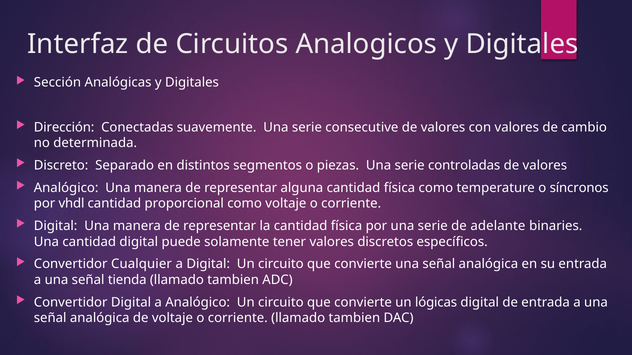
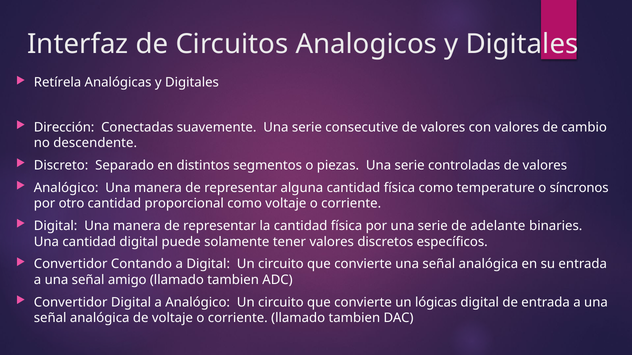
Sección: Sección -> Retírela (58, 83)
determinada: determinada -> descendente (95, 143)
vhdl: vhdl -> otro (72, 204)
Cualquier: Cualquier -> Contando (142, 264)
tienda: tienda -> amigo (127, 280)
